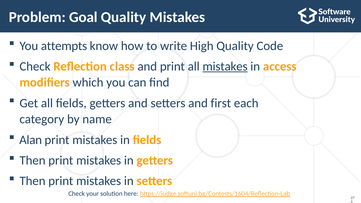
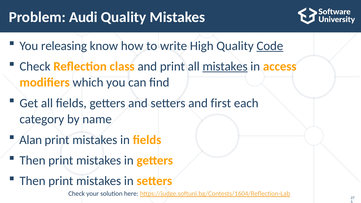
Goal: Goal -> Audi (83, 17)
attempts: attempts -> releasing (64, 46)
Code underline: none -> present (270, 46)
